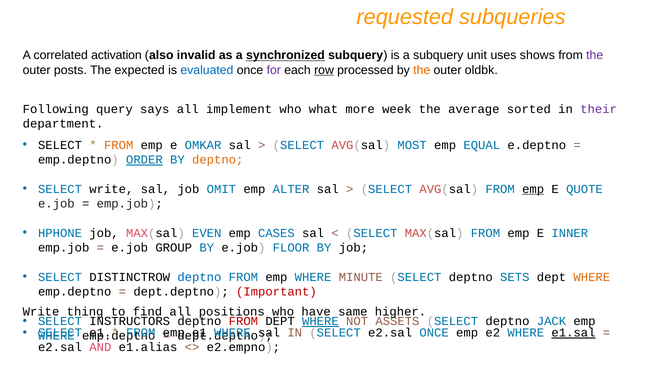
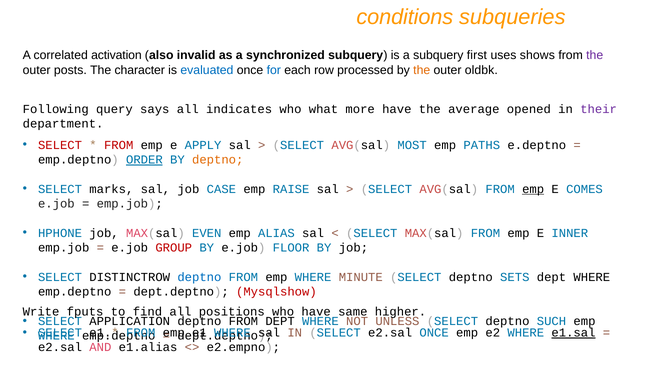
requested: requested -> conditions (405, 17)
synchronized underline: present -> none (285, 55)
unit: unit -> first (477, 55)
expected: expected -> character (140, 70)
for colour: purple -> blue (274, 70)
row underline: present -> none (324, 70)
implement: implement -> indicates (239, 109)
more week: week -> have (397, 109)
sorted: sorted -> opened (529, 109)
SELECT colour: black -> red (60, 145)
FROM colour: orange -> red (119, 145)
OMKAR: OMKAR -> APPLY (203, 145)
EQUAL: EQUAL -> PATHS (482, 145)
SELECT write: write -> marks (111, 189)
OMIT: OMIT -> CASE (221, 189)
ALTER: ALTER -> RAISE (291, 189)
QUOTE: QUOTE -> COMES (584, 189)
CASES: CASES -> ALIAS (276, 233)
GROUP colour: black -> red (174, 248)
WHERE colour: orange -> black (592, 277)
Important: Important -> Mysqlshow (276, 292)
thing: thing -> fputs (85, 311)
INSTRUCTORS: INSTRUCTORS -> APPLICATION (130, 321)
FROM colour: red -> black (243, 321)
WHERE underline: present -> none (320, 321)
ASSETS: ASSETS -> UNLESS (397, 321)
JACK: JACK -> SUCH (551, 321)
